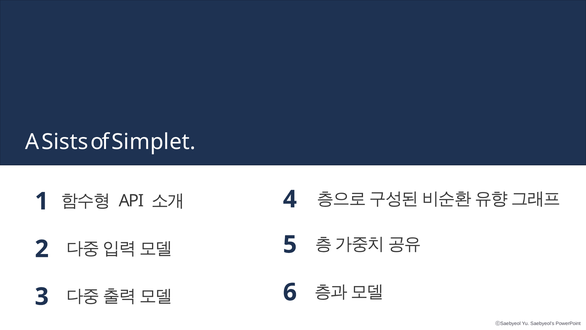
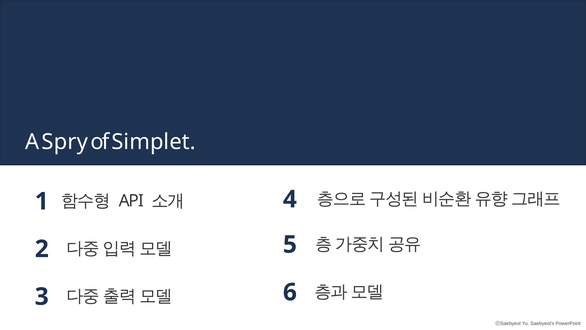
Sists: Sists -> Spry (65, 142)
